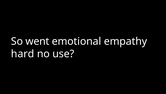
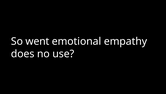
hard: hard -> does (23, 53)
